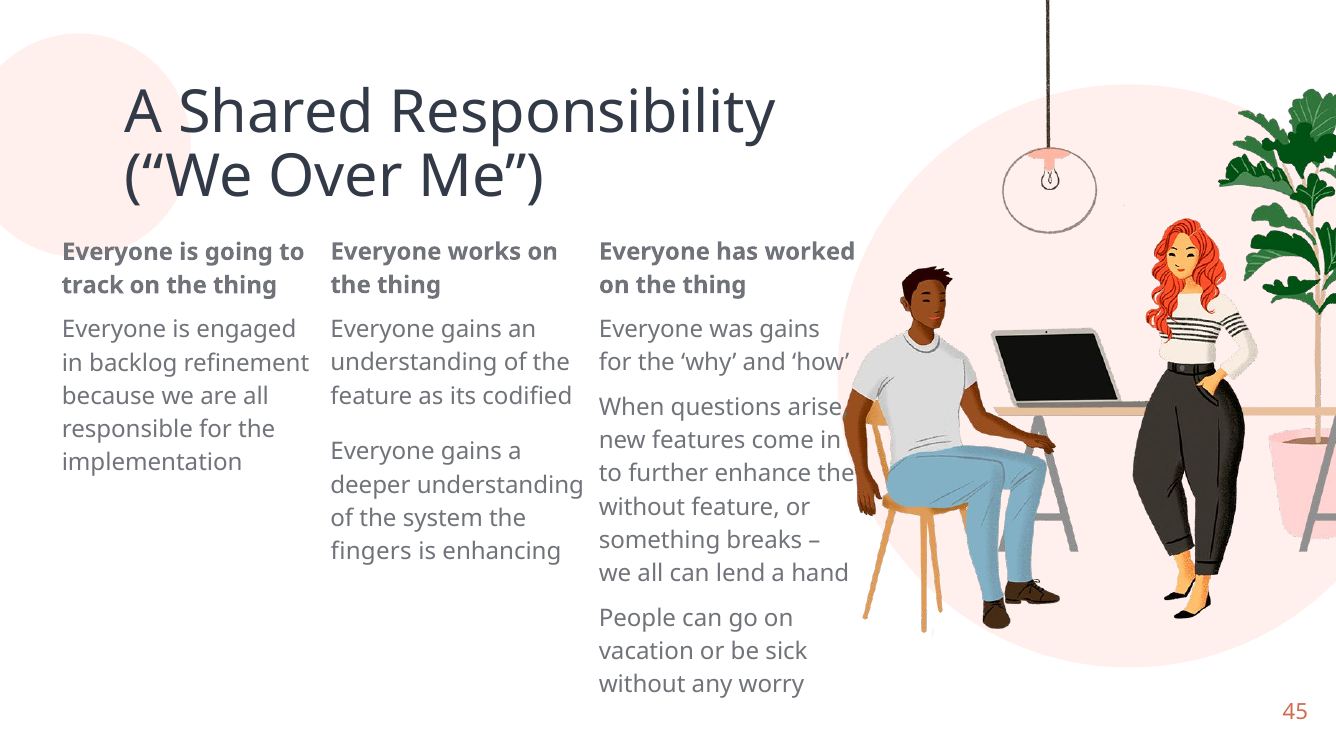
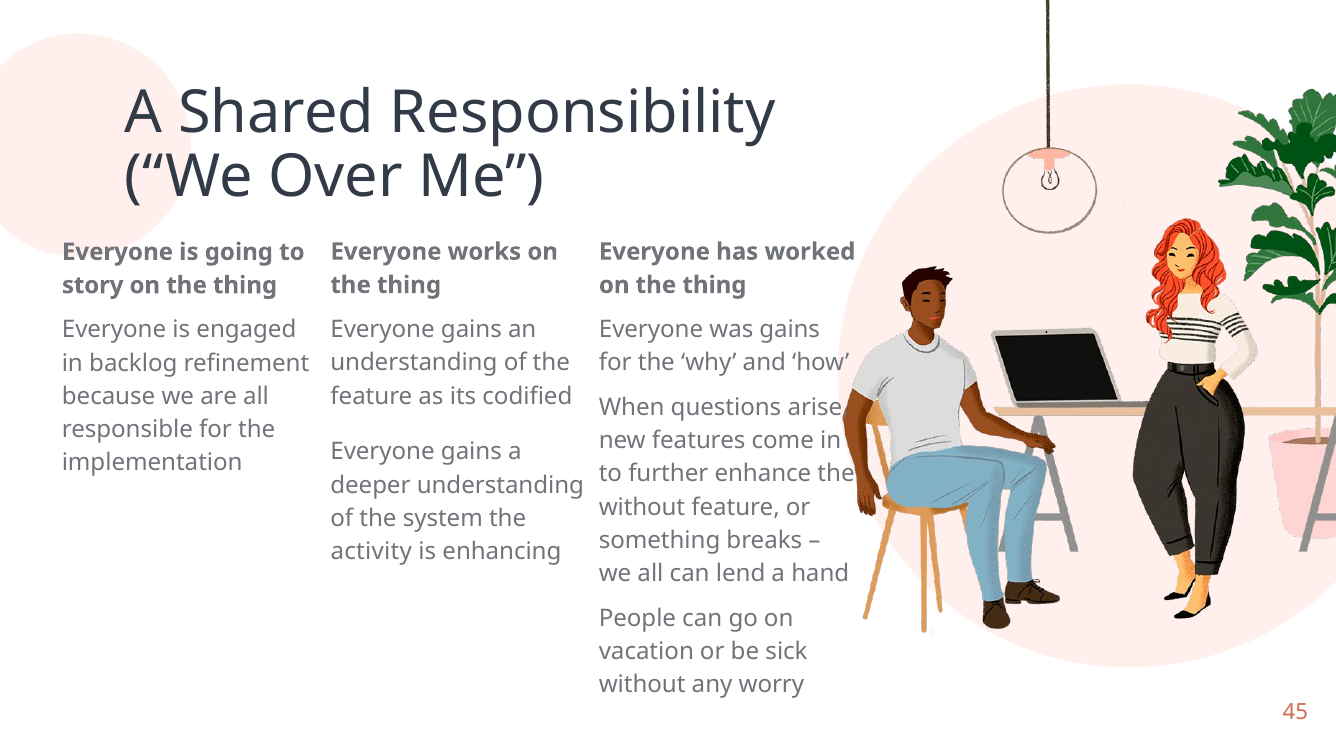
track: track -> story (93, 285)
fingers: fingers -> activity (371, 551)
